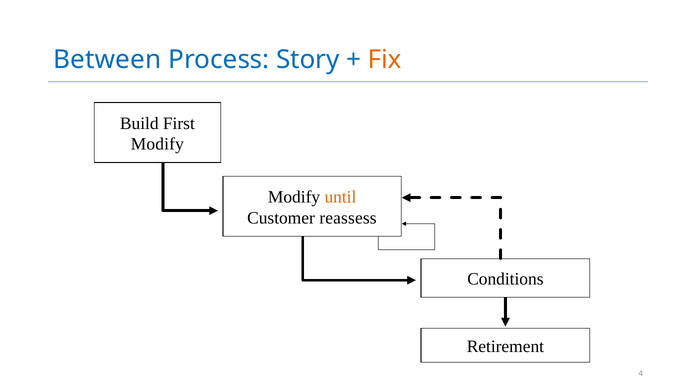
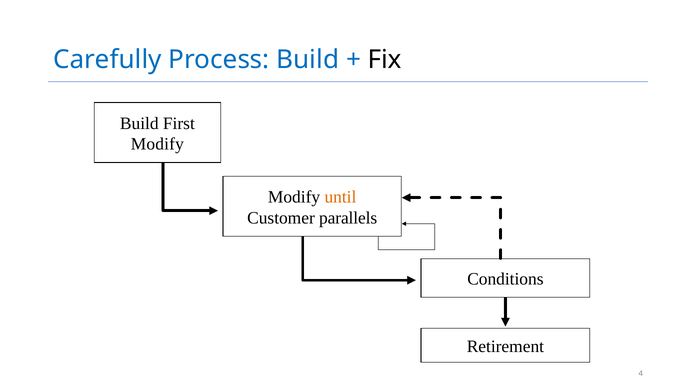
Between: Between -> Carefully (107, 60)
Process Story: Story -> Build (308, 60)
Fix colour: orange -> black (385, 60)
reassess: reassess -> parallels (348, 218)
